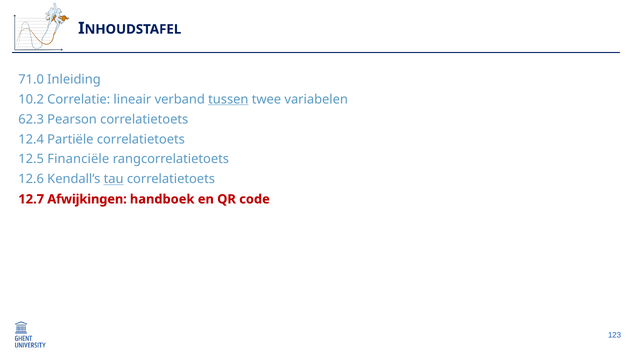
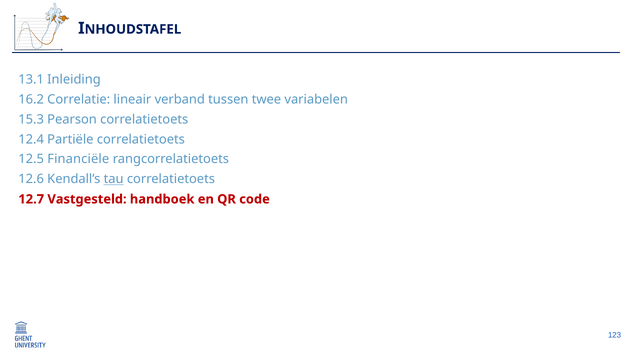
71.0: 71.0 -> 13.1 (31, 79)
10.2: 10.2 -> 16.2 (31, 99)
tussen underline: present -> none (228, 99)
62.3: 62.3 -> 15.3 (31, 119)
Afwijkingen: Afwijkingen -> Vastgesteld (87, 199)
